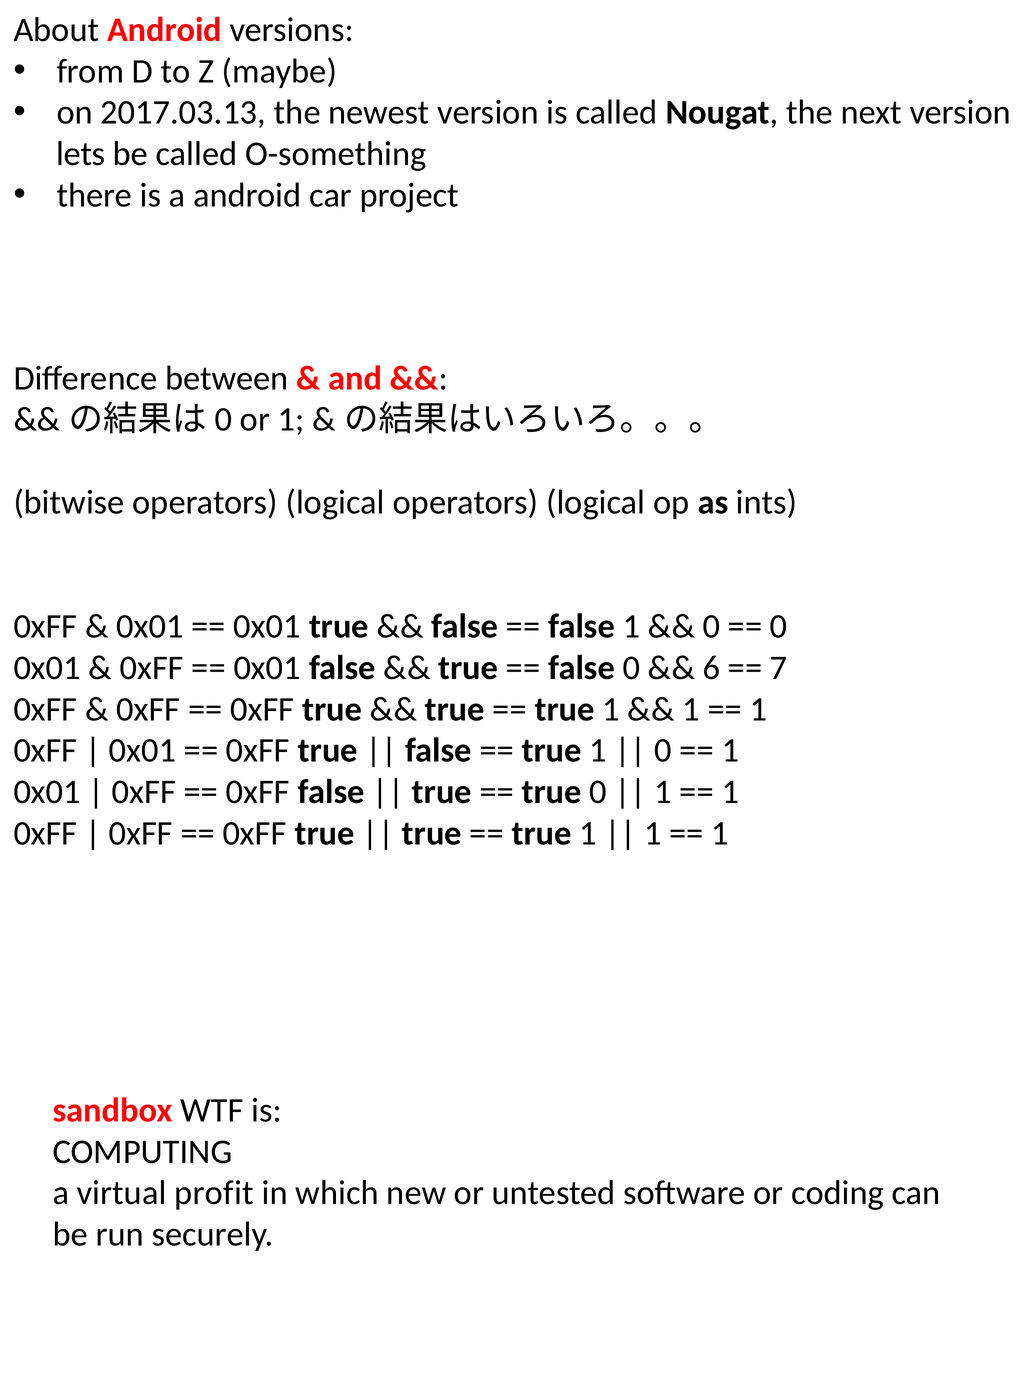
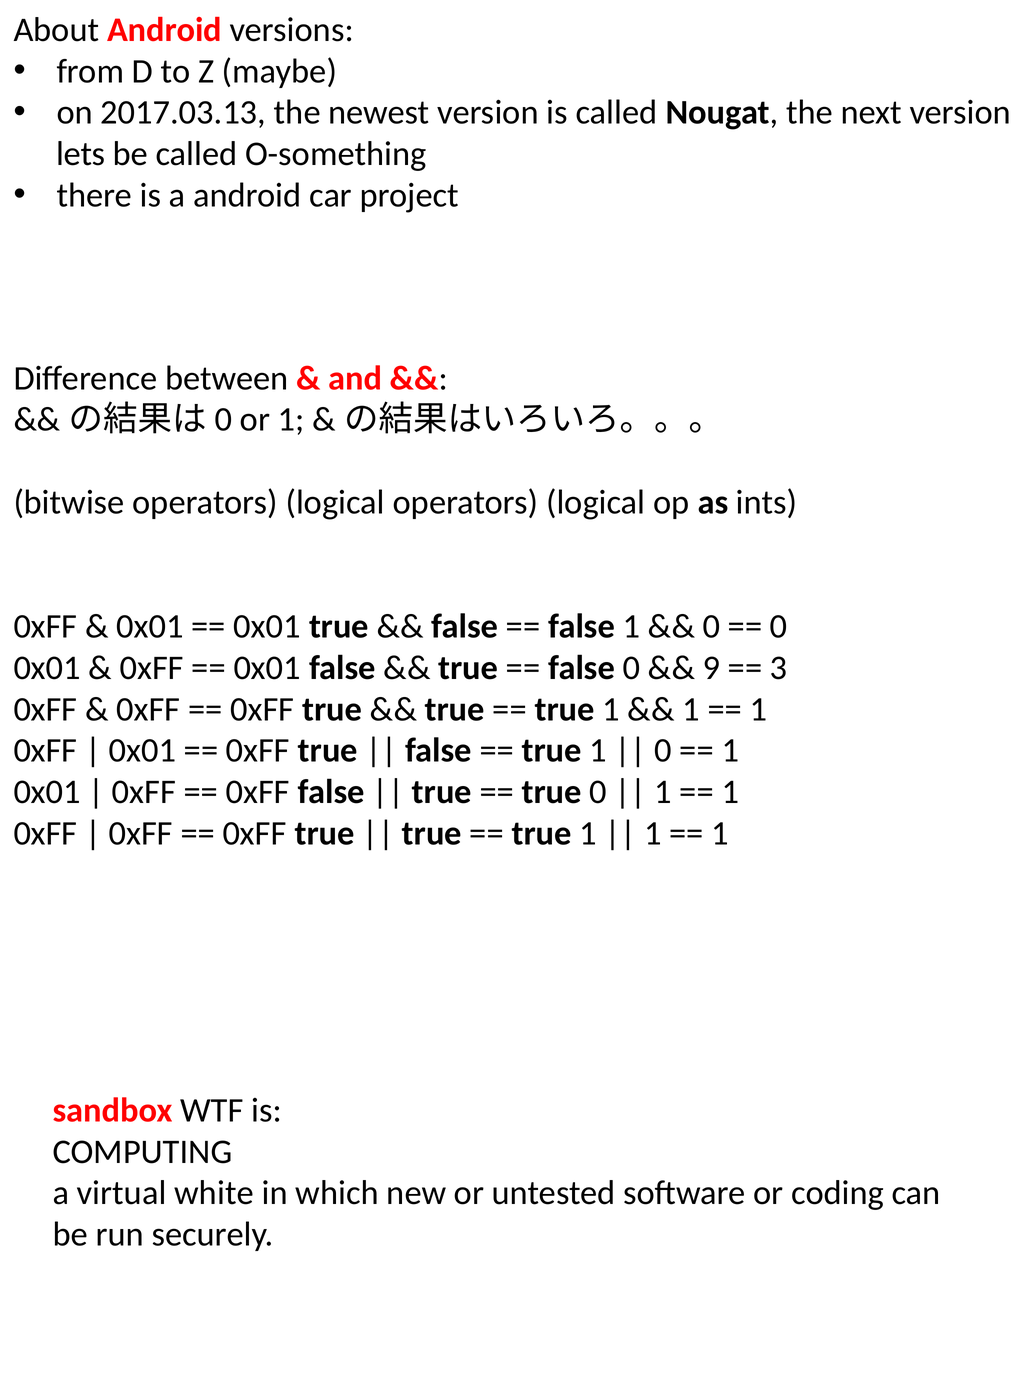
6: 6 -> 9 (711, 668)
7: 7 -> 3 (779, 668)
profit: profit -> white (214, 1193)
